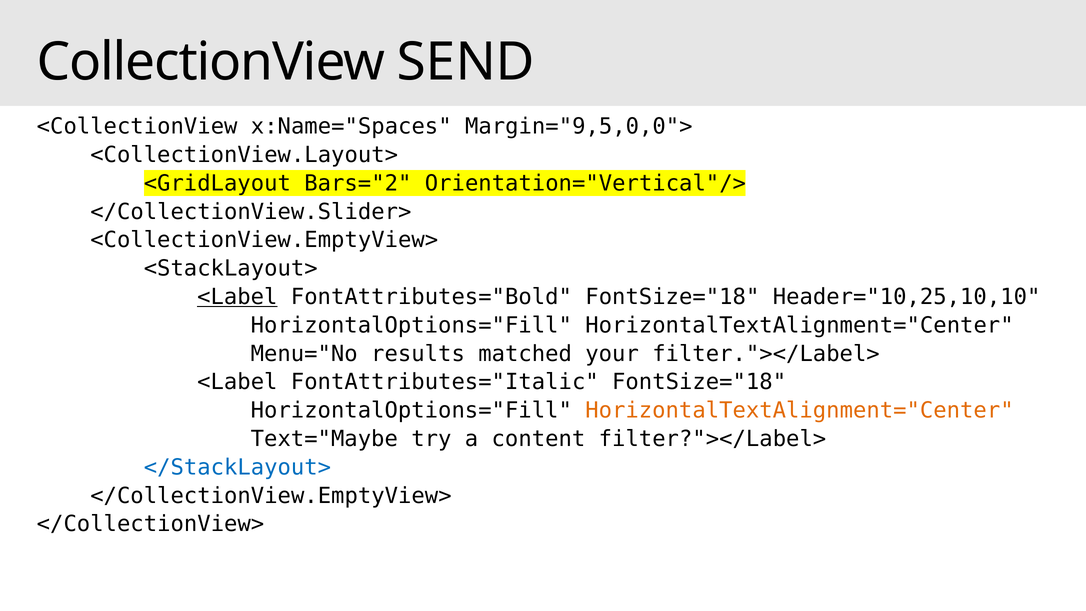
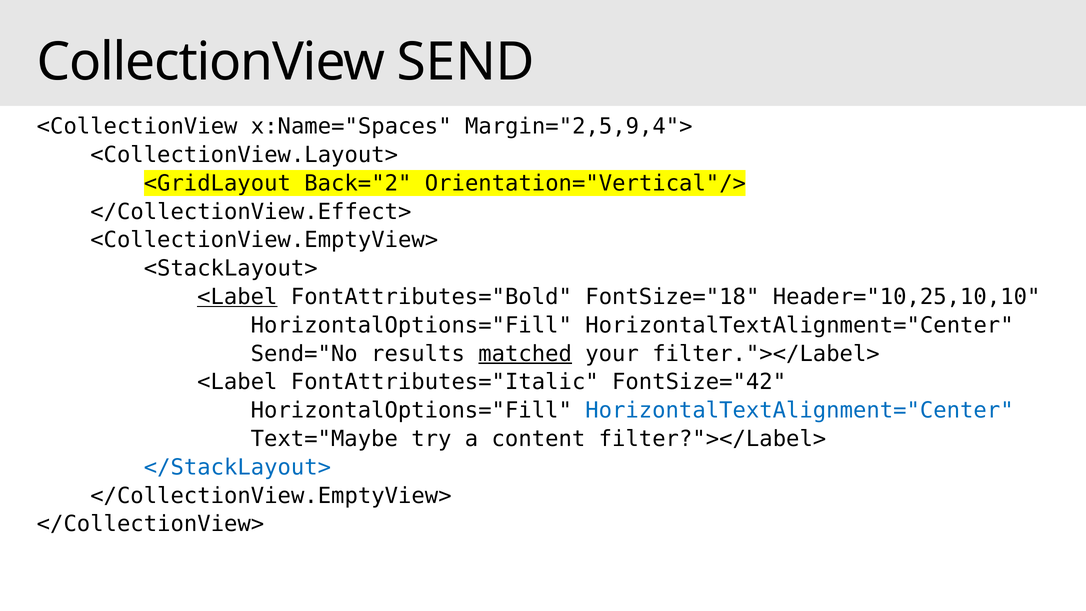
Margin="9,5,0,0">: Margin="9,5,0,0"> -> Margin="2,5,9,4"> (579, 126)
Bars="2: Bars="2 -> Back="2 (358, 183)
</CollectionView.Slider>: </CollectionView.Slider> -> </CollectionView.Effect> (251, 212)
Menu="No: Menu="No -> Send="No (304, 354)
matched underline: none -> present (525, 354)
FontAttributes="Italic FontSize="18: FontSize="18 -> FontSize="42 (699, 382)
HorizontalTextAlignment="Center colour: orange -> blue (799, 410)
